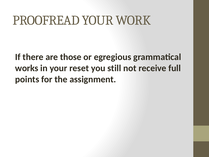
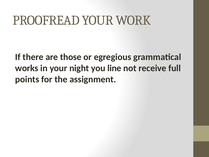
reset: reset -> night (79, 68)
still: still -> line (114, 68)
